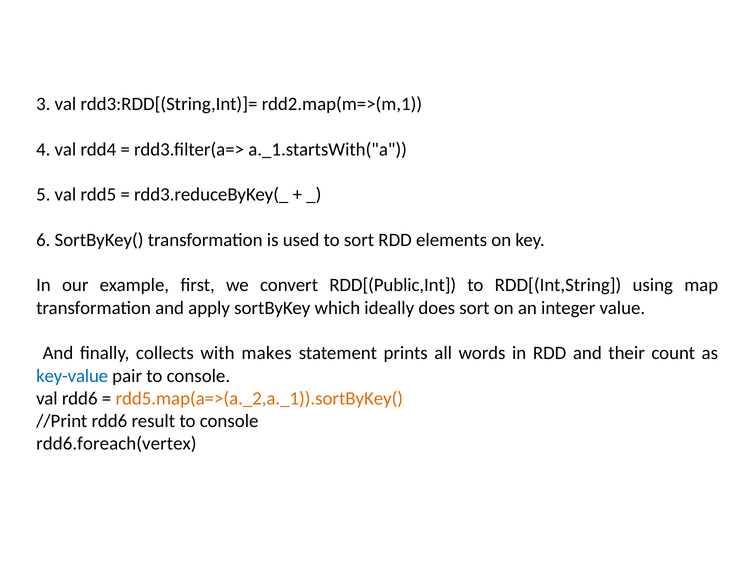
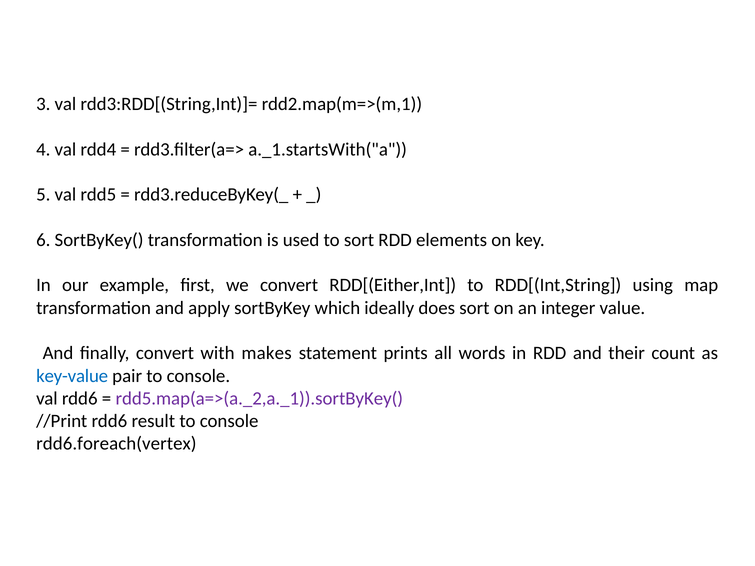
RDD[(Public,Int: RDD[(Public,Int -> RDD[(Either,Int (393, 285)
finally collects: collects -> convert (165, 353)
rdd5.map(a=>(a._2,a._1)).sortByKey( colour: orange -> purple (259, 399)
